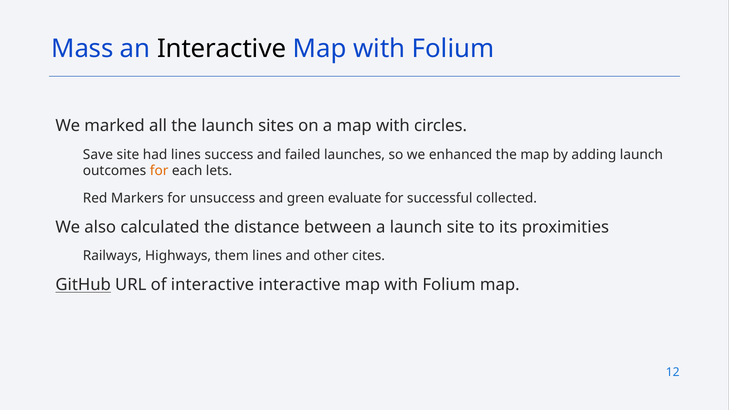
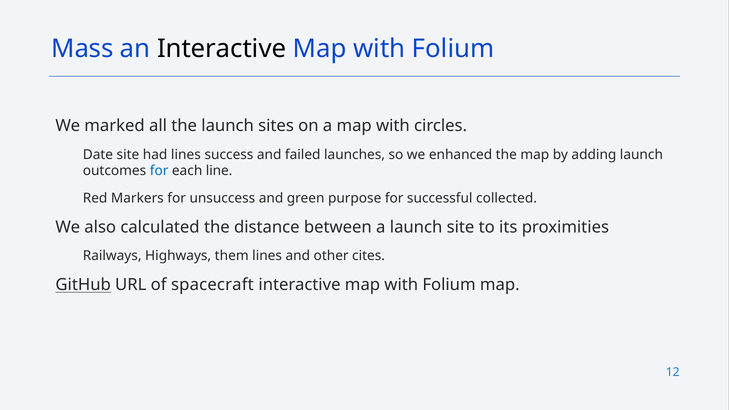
Save: Save -> Date (98, 155)
for colour: orange -> blue (159, 171)
lets: lets -> line (219, 171)
evaluate: evaluate -> purpose (355, 198)
of interactive: interactive -> spacecraft (212, 285)
